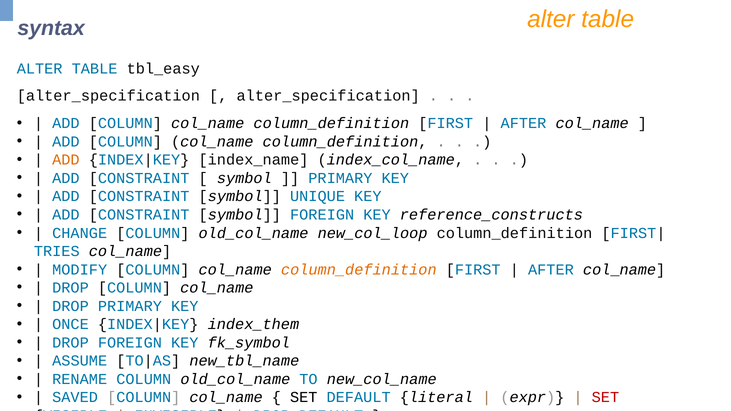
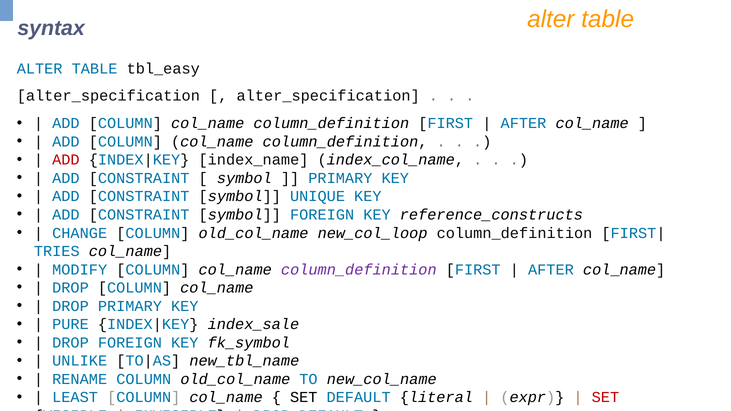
ADD colour: orange -> red (66, 160)
column_definition colour: orange -> purple (359, 270)
ONCE: ONCE -> PURE (70, 325)
index_them: index_them -> index_sale (253, 325)
ASSUME: ASSUME -> UNLIKE (80, 361)
SAVED: SAVED -> LEAST (75, 398)
